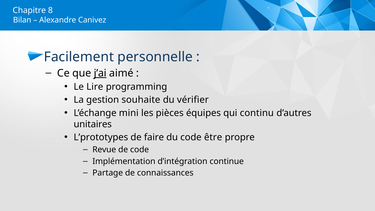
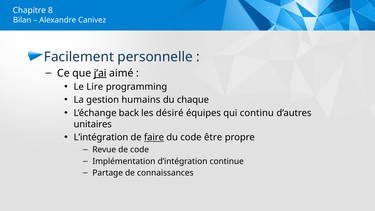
souhaite: souhaite -> humains (141, 100)
vérifier: vérifier -> chaque (193, 100)
mini: mini -> back (129, 113)
pièces: pièces -> désiré (170, 113)
L’prototypes: L’prototypes -> L’intégration (101, 137)
faire underline: none -> present (154, 137)
